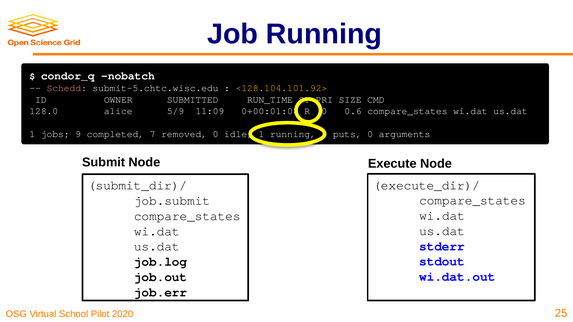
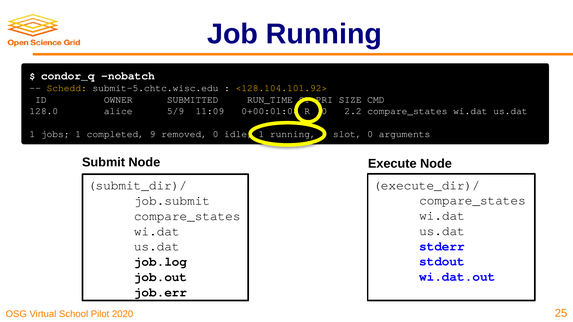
Schedd colour: pink -> yellow (67, 88)
0.6: 0.6 -> 2.2 (353, 111)
jobs 9: 9 -> 1 (78, 134)
7: 7 -> 9 (153, 134)
puts: puts -> slot (347, 134)
